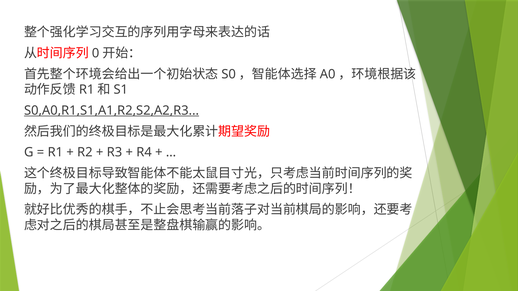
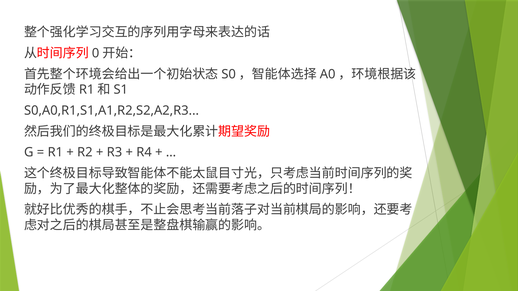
S0,A0,R1,S1,A1,R2,S2,A2,R3 underline: present -> none (112, 111)
